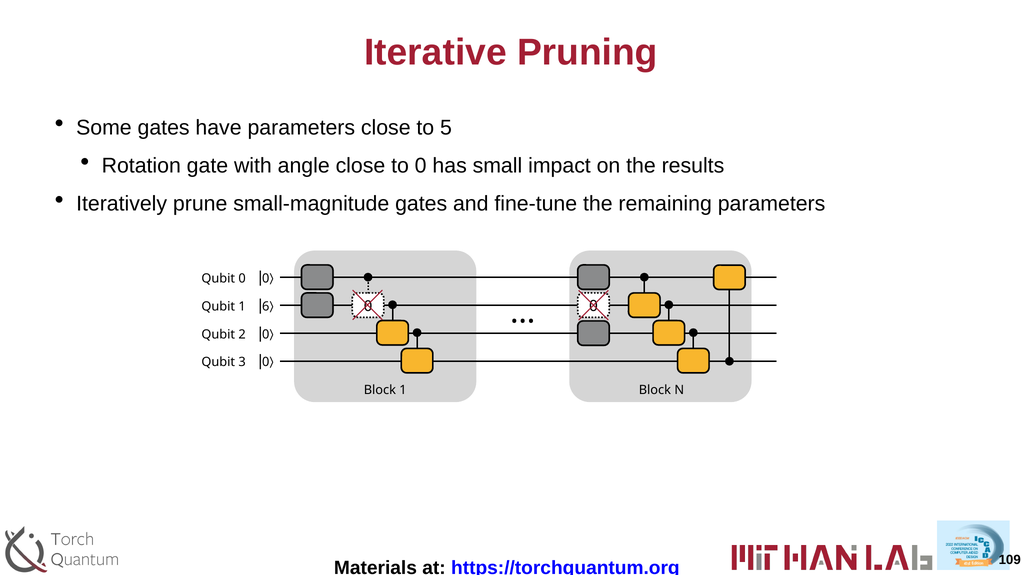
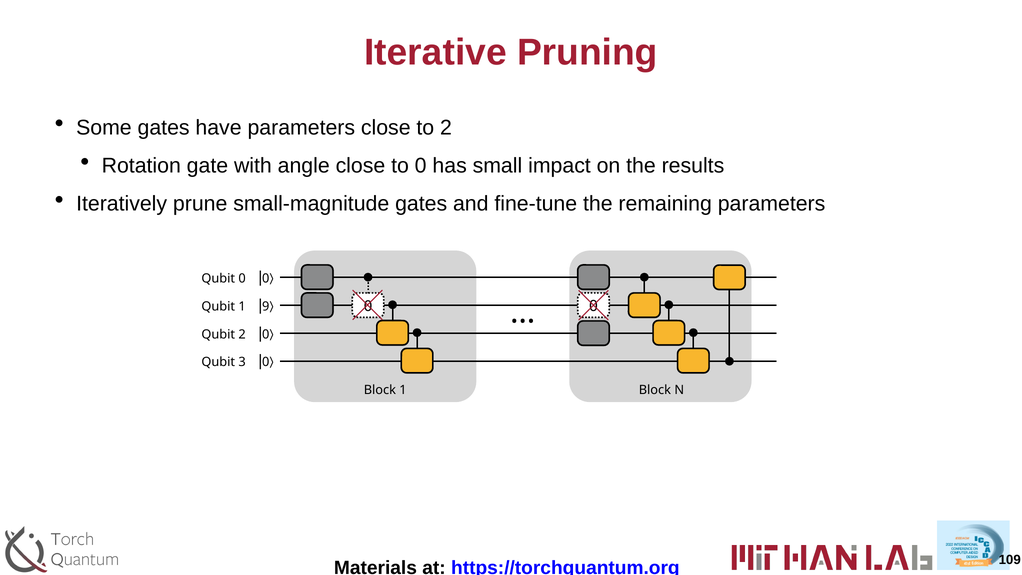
to 5: 5 -> 2 (446, 128)
6: 6 -> 9 (266, 306)
